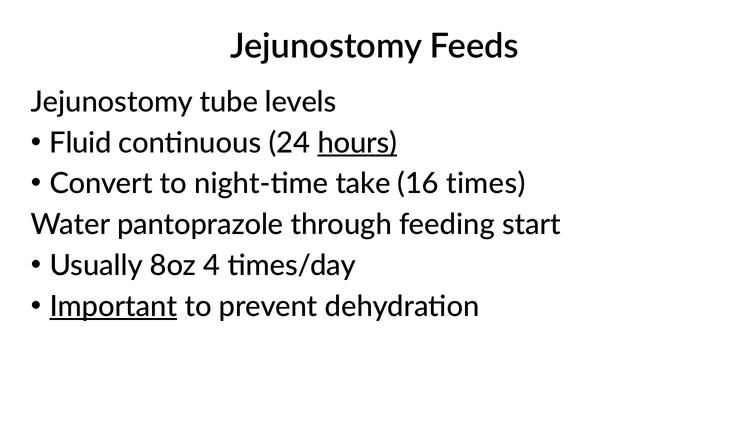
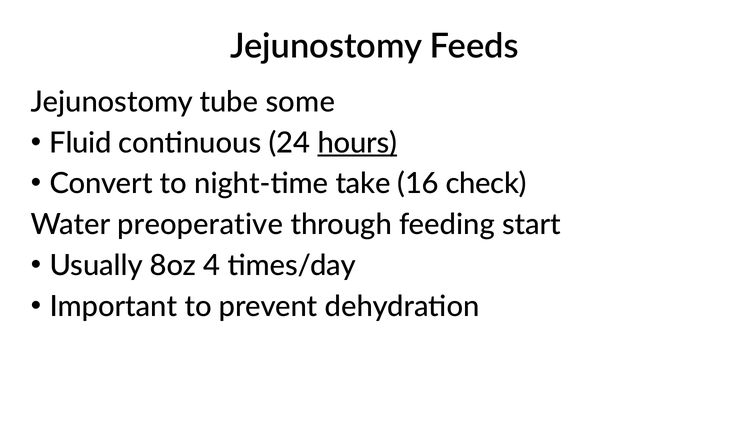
levels: levels -> some (300, 102)
times: times -> check (486, 184)
pantoprazole: pantoprazole -> preoperative (200, 225)
Important underline: present -> none (113, 307)
